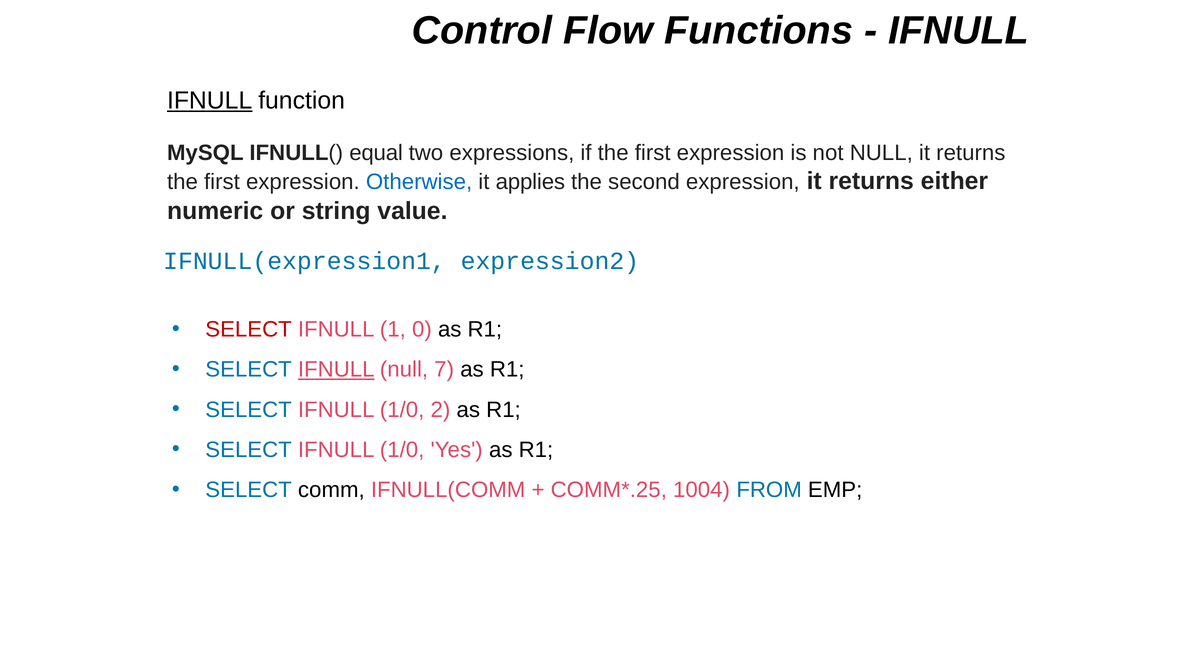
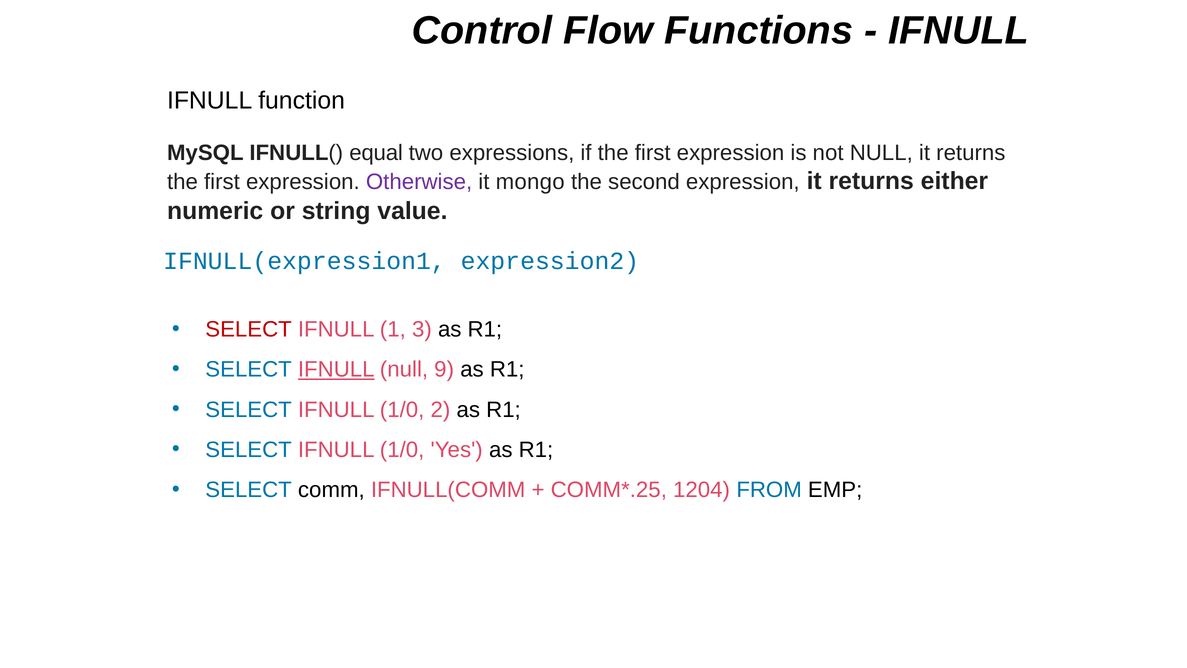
IFNULL underline: present -> none (210, 101)
Otherwise colour: blue -> purple (419, 182)
applies: applies -> mongo (530, 182)
0: 0 -> 3 (422, 329)
7: 7 -> 9 (444, 370)
1004: 1004 -> 1204 (701, 490)
